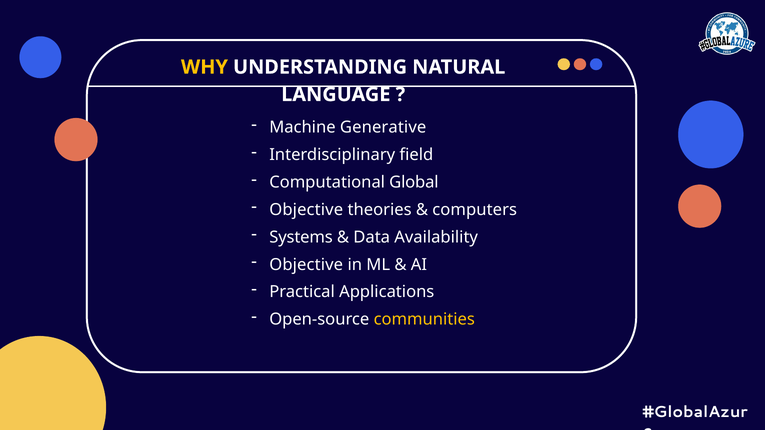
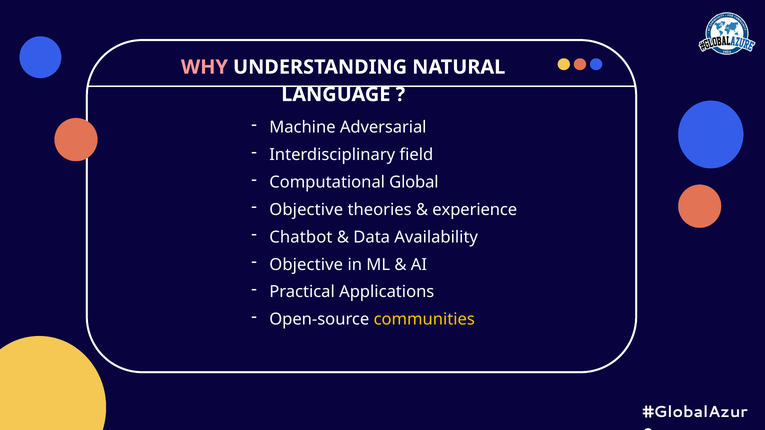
WHY colour: yellow -> pink (204, 67)
Generative: Generative -> Adversarial (383, 128)
computers: computers -> experience (475, 210)
Systems: Systems -> Chatbot (301, 237)
